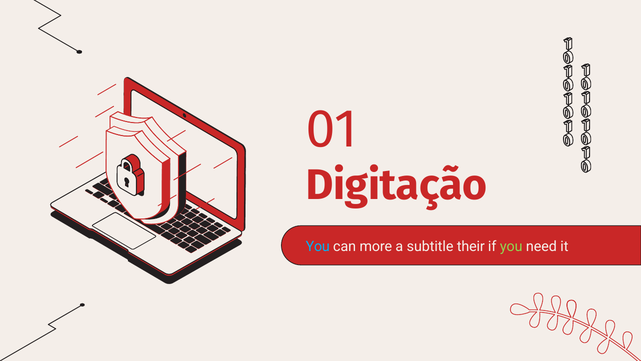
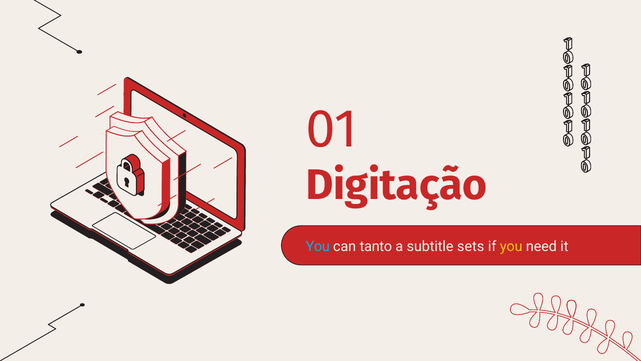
more: more -> tanto (376, 246)
their: their -> sets (471, 246)
you colour: light green -> yellow (511, 246)
